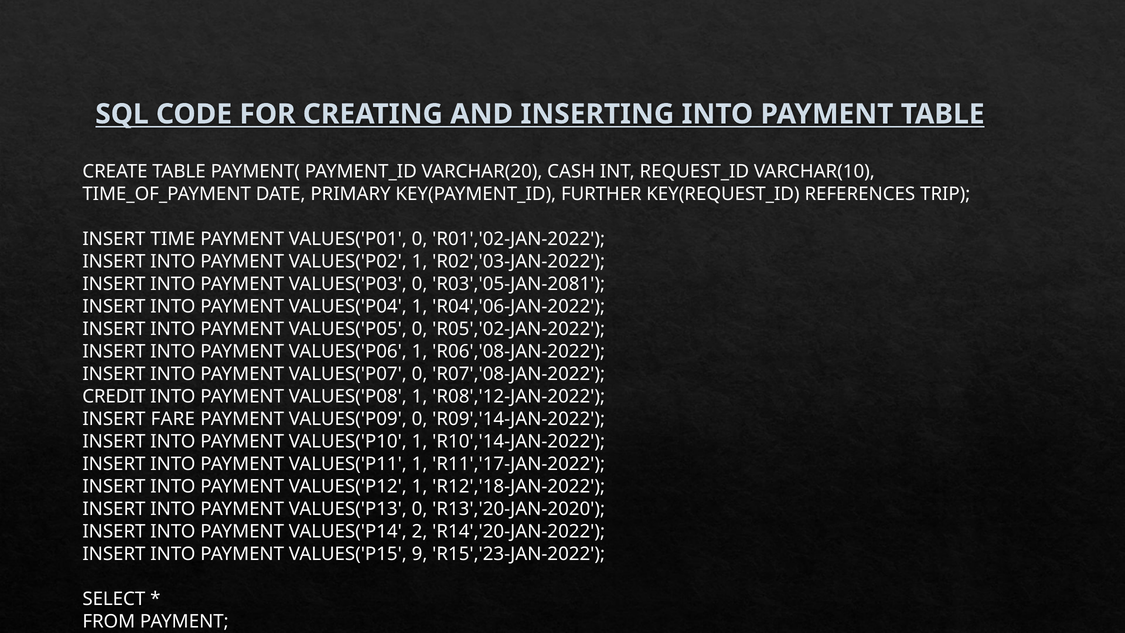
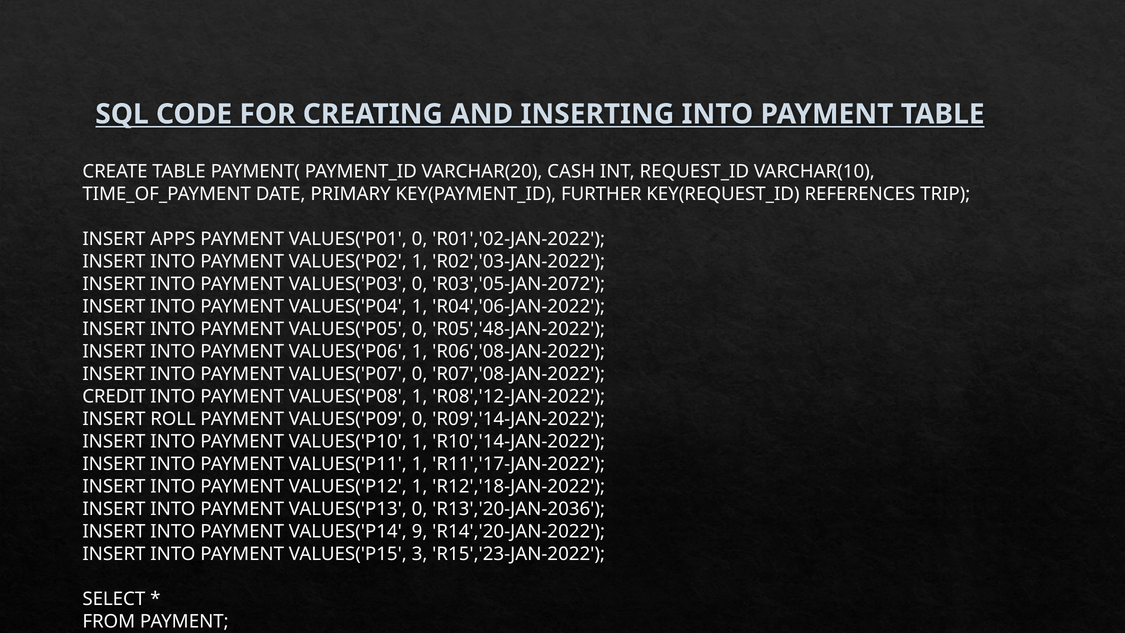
TIME: TIME -> APPS (173, 239)
R03','05-JAN-2081: R03','05-JAN-2081 -> R03','05-JAN-2072 (519, 284)
R05','02-JAN-2022: R05','02-JAN-2022 -> R05','48-JAN-2022 (519, 329)
FARE: FARE -> ROLL (173, 419)
R13','20-JAN-2020: R13','20-JAN-2020 -> R13','20-JAN-2036 (519, 509)
2: 2 -> 9 (420, 531)
9: 9 -> 3 (420, 554)
